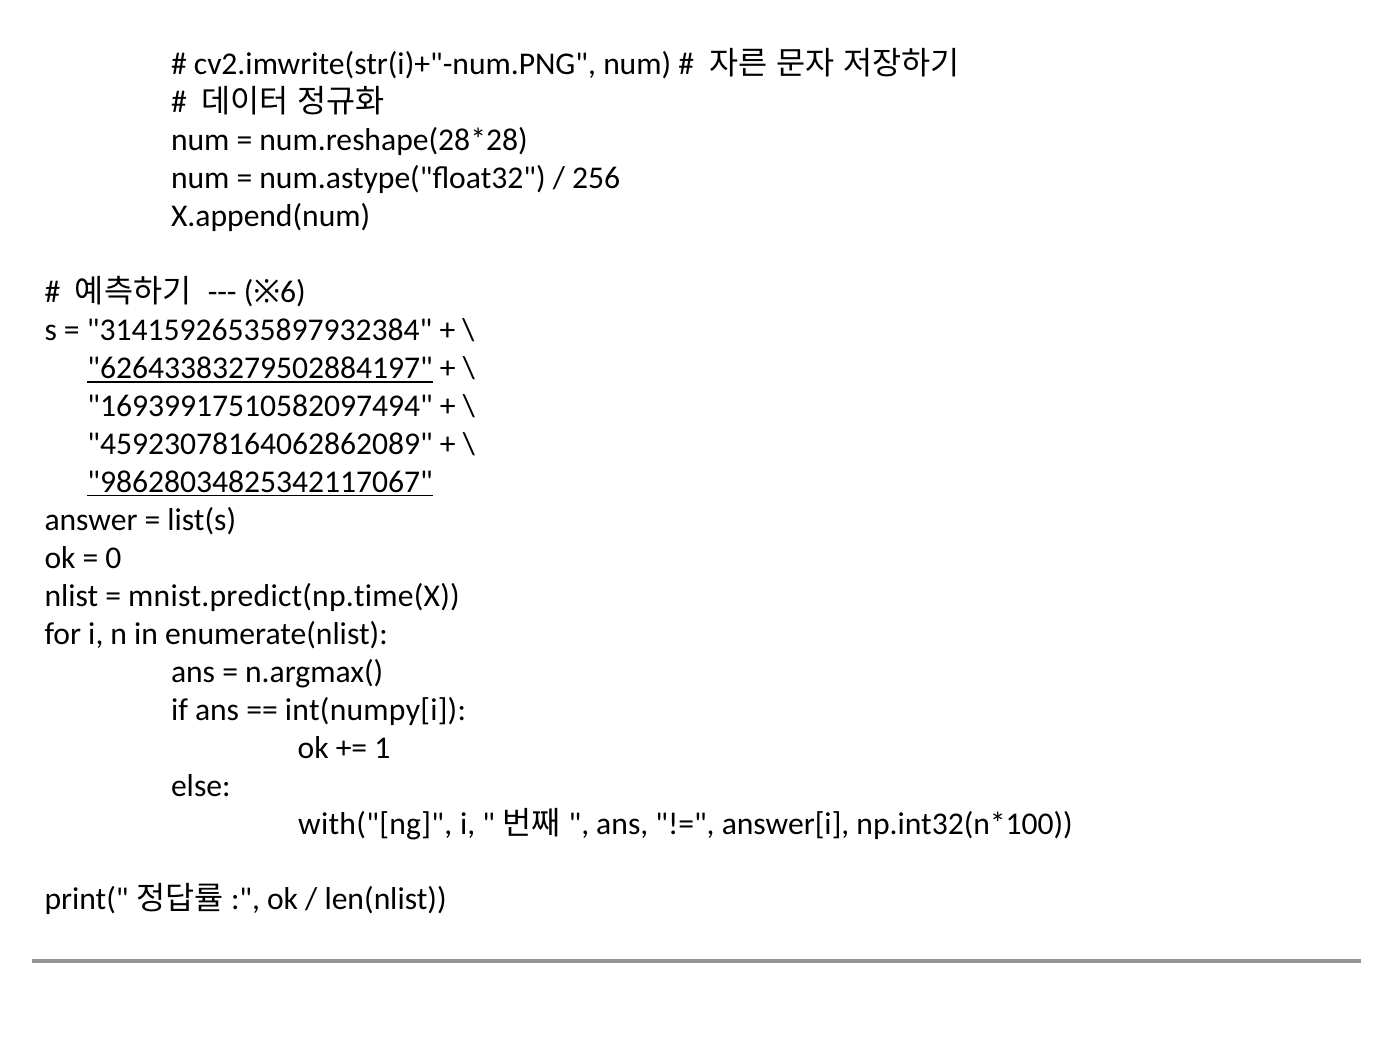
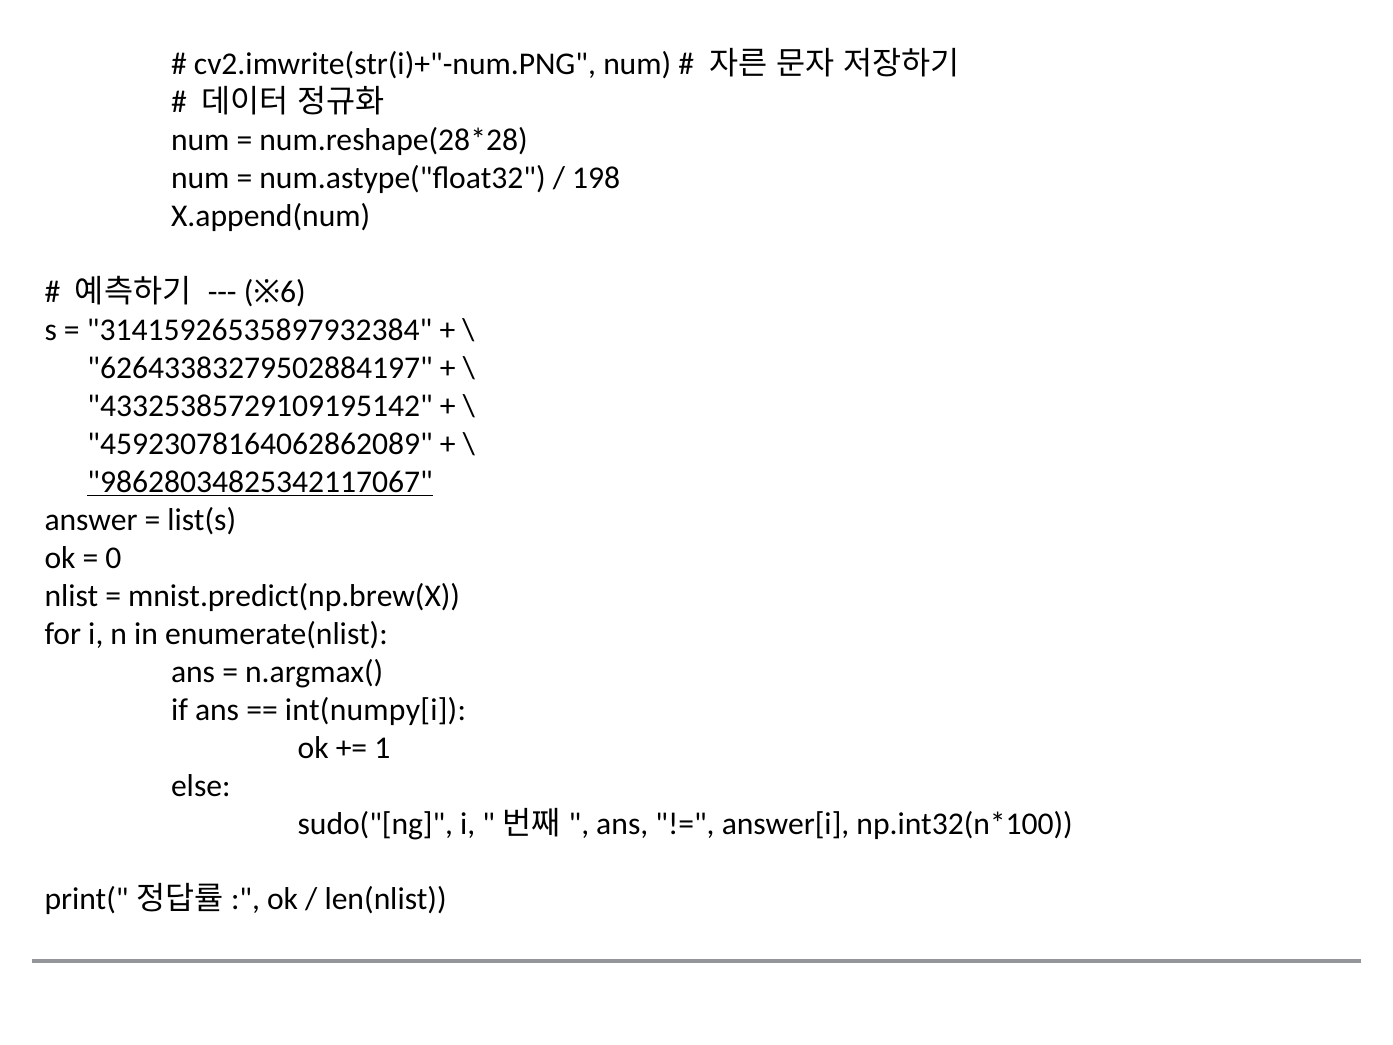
256: 256 -> 198 (596, 178)
62643383279502884197 underline: present -> none (260, 368)
16939917510582097494: 16939917510582097494 -> 43325385729109195142 (260, 406)
mnist.predict(np.time(X: mnist.predict(np.time(X -> mnist.predict(np.brew(X (294, 596)
with("[ng: with("[ng -> sudo("[ng (375, 823)
